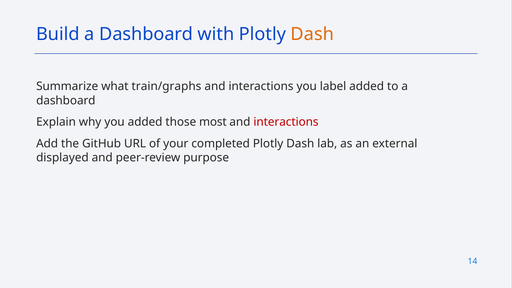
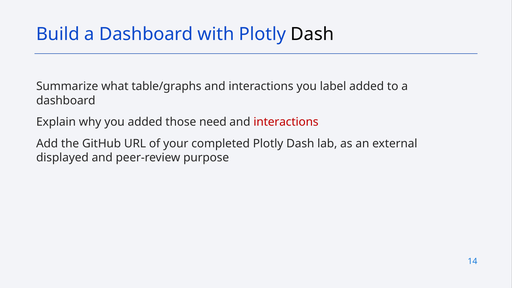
Dash colour: orange -> black (312, 34)
train/graphs: train/graphs -> table/graphs (167, 86)
most: most -> need (213, 122)
